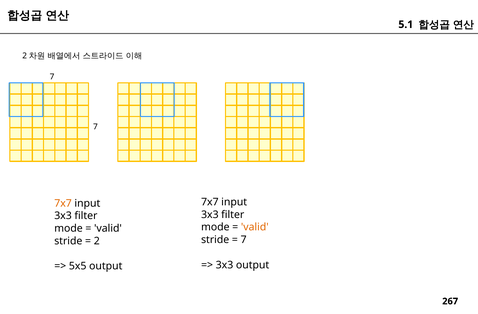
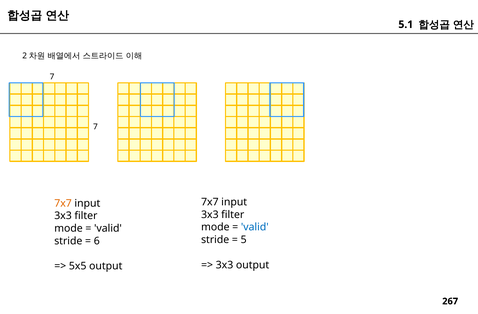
valid colour: orange -> blue (255, 227)
7: 7 -> 5 (244, 240)
2: 2 -> 6 (97, 241)
